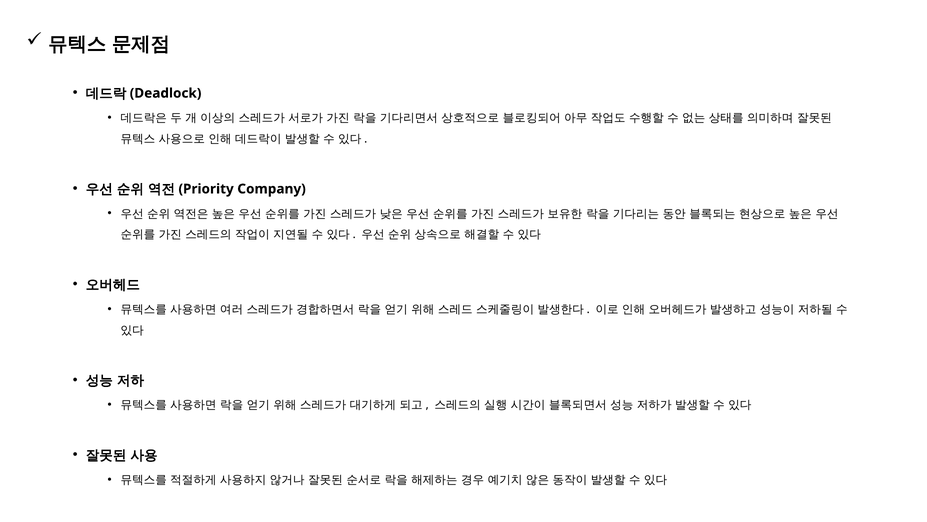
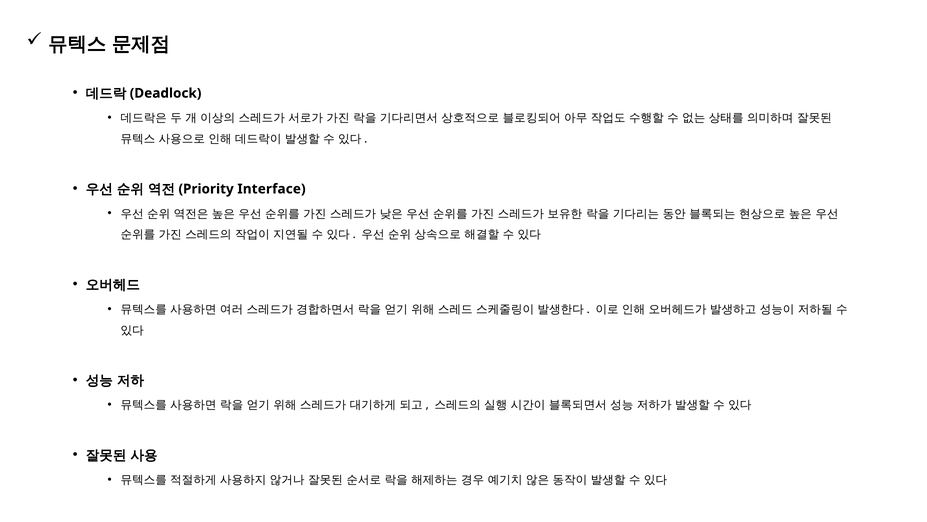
Company: Company -> Interface (272, 189)
